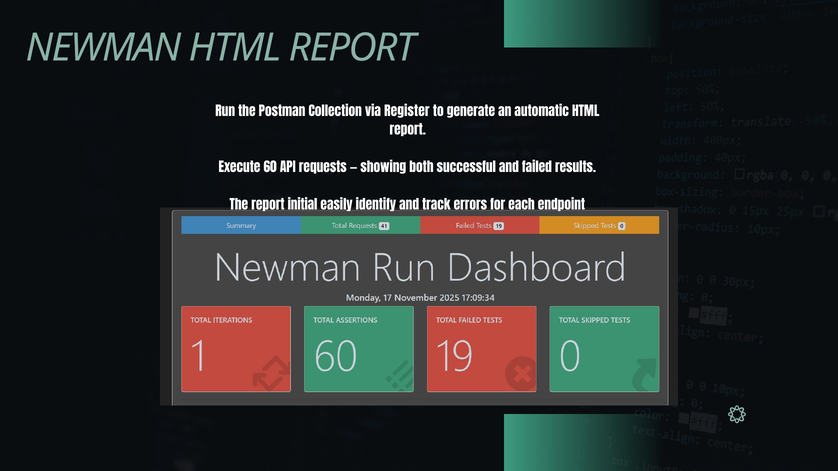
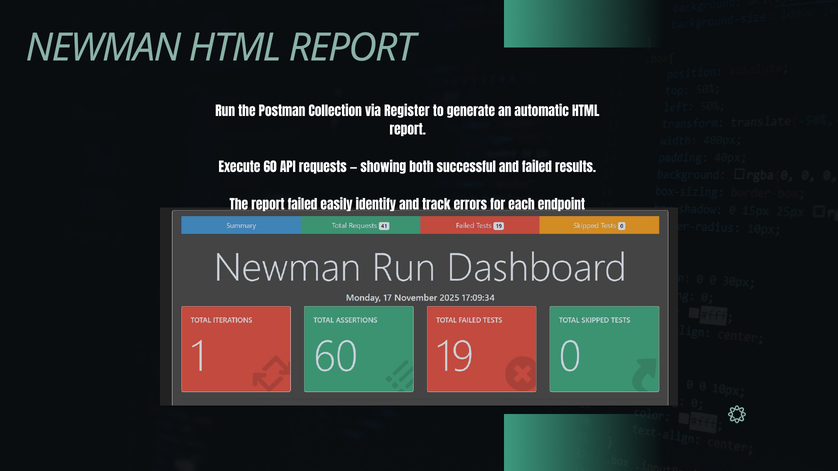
report initial: initial -> failed (303, 205)
